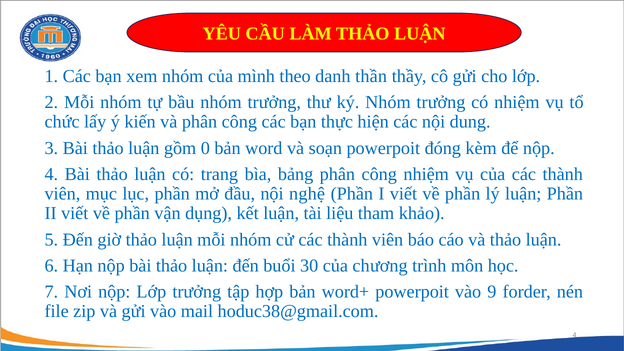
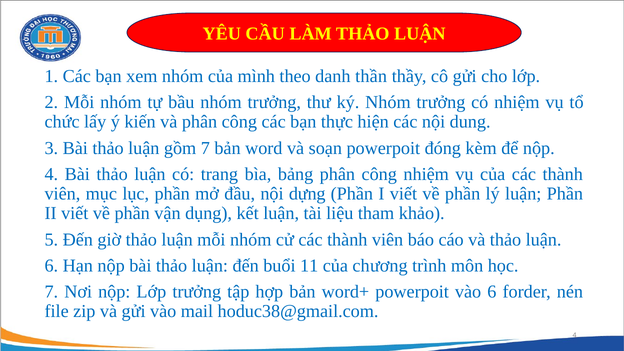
gồm 0: 0 -> 7 (205, 148)
nghệ: nghệ -> dựng (307, 194)
30: 30 -> 11 (309, 266)
vào 9: 9 -> 6 (492, 292)
